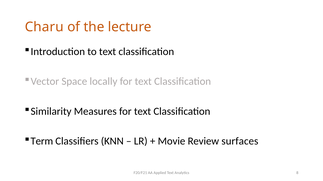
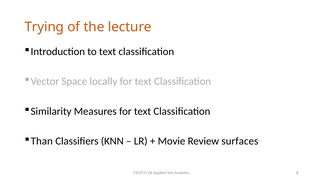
Charu: Charu -> Trying (44, 27)
Term: Term -> Than (42, 142)
